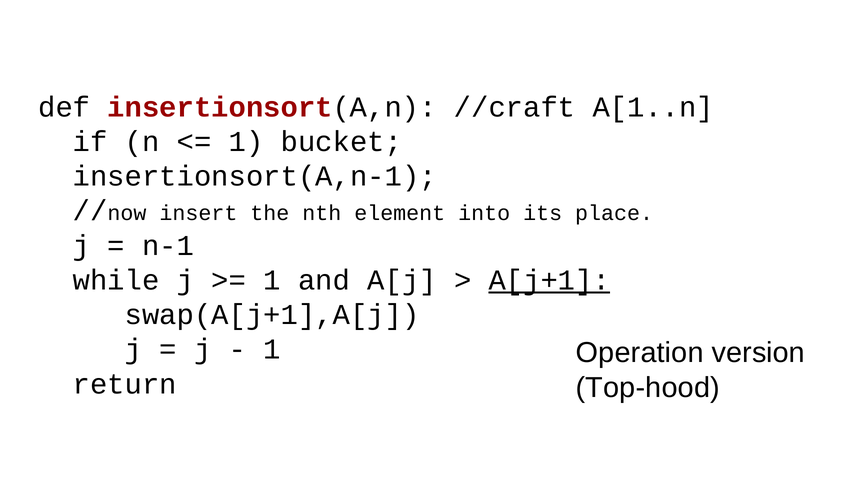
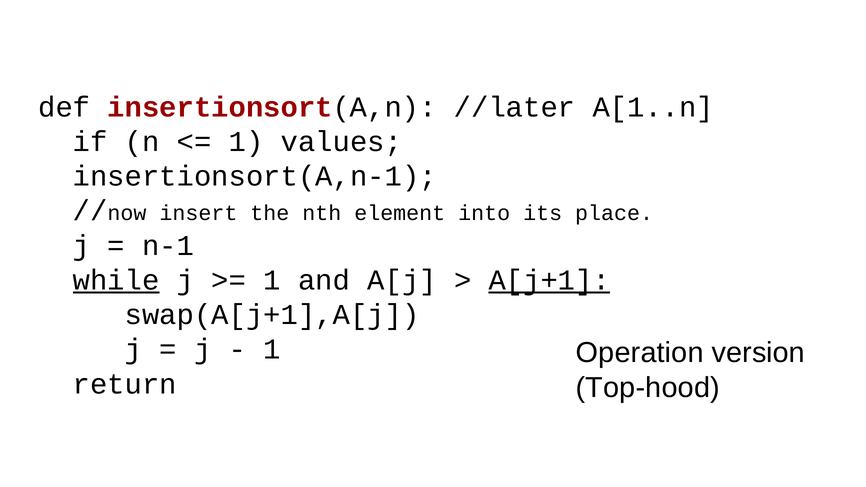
//craft: //craft -> //later (515, 107)
bucket: bucket -> values (341, 142)
while underline: none -> present (116, 280)
